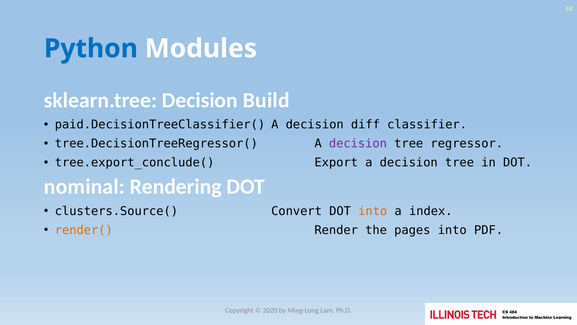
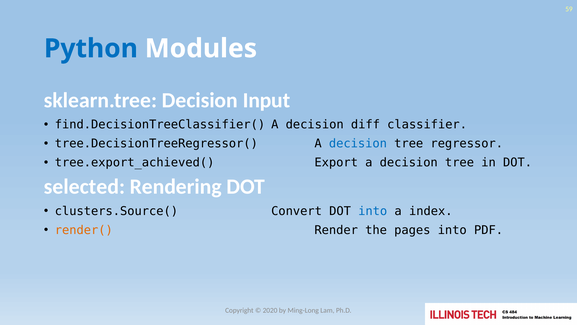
Build: Build -> Input (267, 100)
paid.DecisionTreeClassifier(: paid.DecisionTreeClassifier( -> find.DecisionTreeClassifier( (160, 124)
decision colour: purple -> blue (358, 143)
tree.export_conclude(: tree.export_conclude( -> tree.export_achieved( (135, 162)
nominal: nominal -> selected (84, 187)
into colour: orange -> blue (373, 211)
